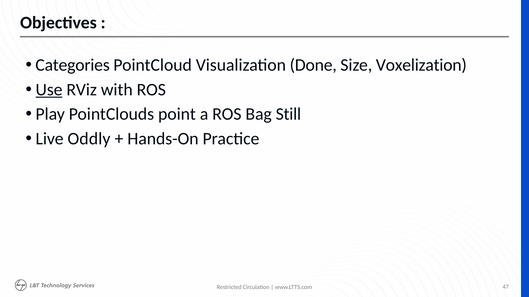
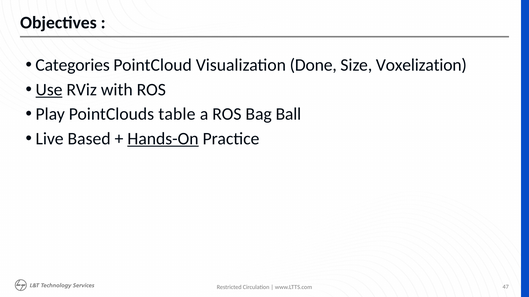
point: point -> table (177, 114)
Still: Still -> Ball (288, 114)
Oddly: Oddly -> Based (89, 139)
Hands-On underline: none -> present (163, 139)
